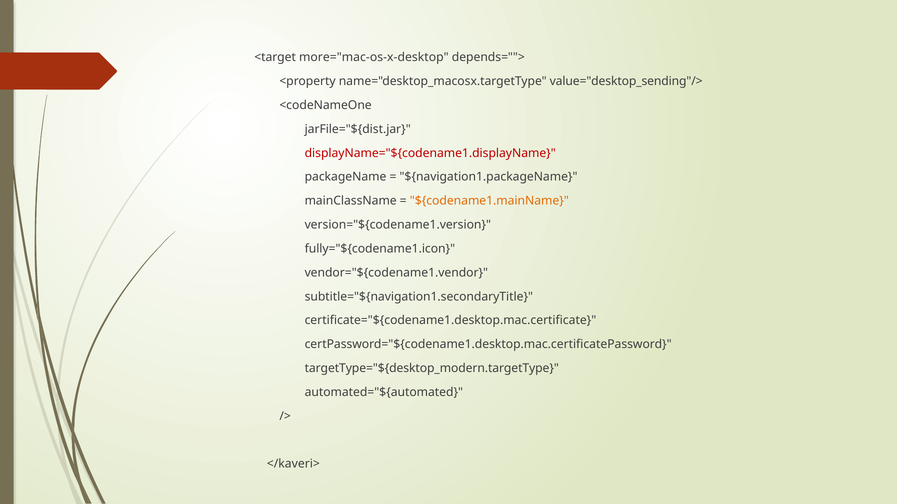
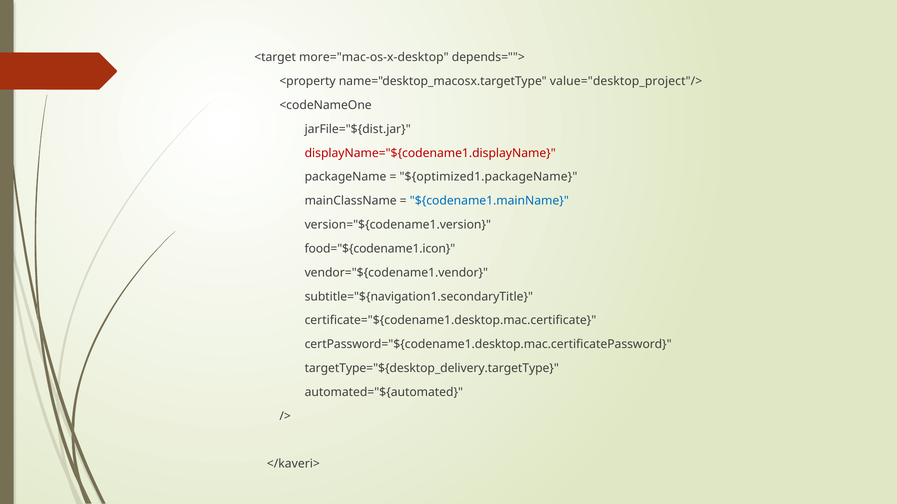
value="desktop_sending"/>: value="desktop_sending"/> -> value="desktop_project"/> (626, 81)
${navigation1.packageName: ${navigation1.packageName -> ${optimized1.packageName (488, 177)
${codename1.mainName colour: orange -> blue (489, 201)
fully="${codename1.icon: fully="${codename1.icon -> food="${codename1.icon (380, 249)
targetType="${desktop_modern.targetType: targetType="${desktop_modern.targetType -> targetType="${desktop_delivery.targetType (432, 369)
